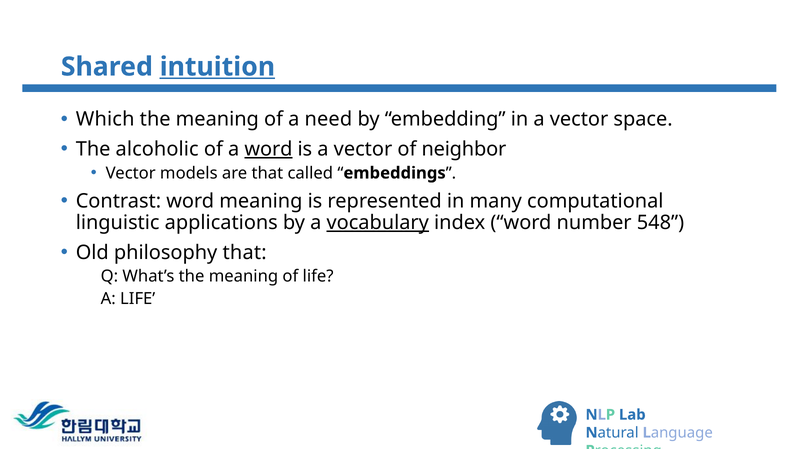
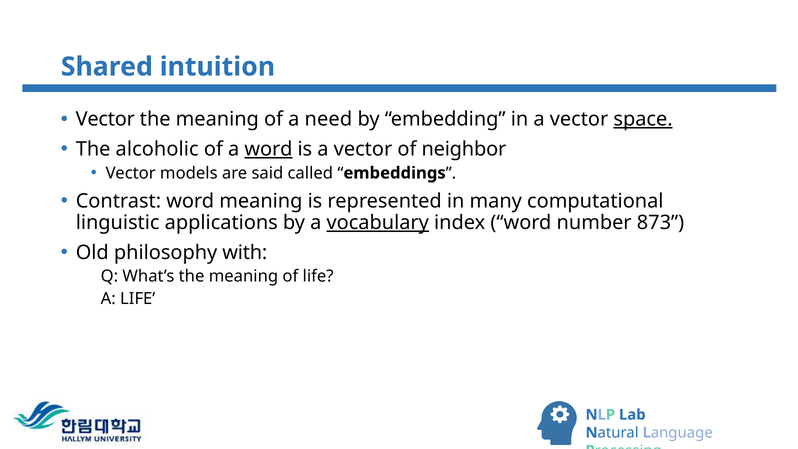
intuition underline: present -> none (217, 67)
Which: Which -> Vector (105, 119)
space underline: none -> present (643, 119)
are that: that -> said (267, 173)
548: 548 -> 873 (661, 223)
philosophy that: that -> with (245, 252)
